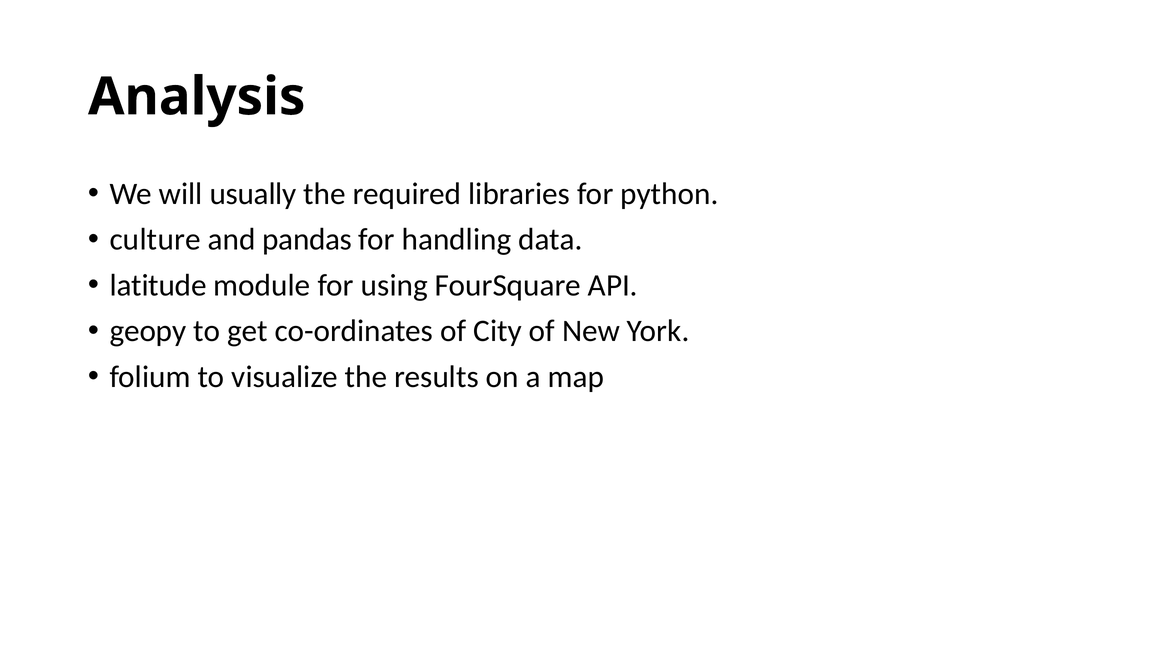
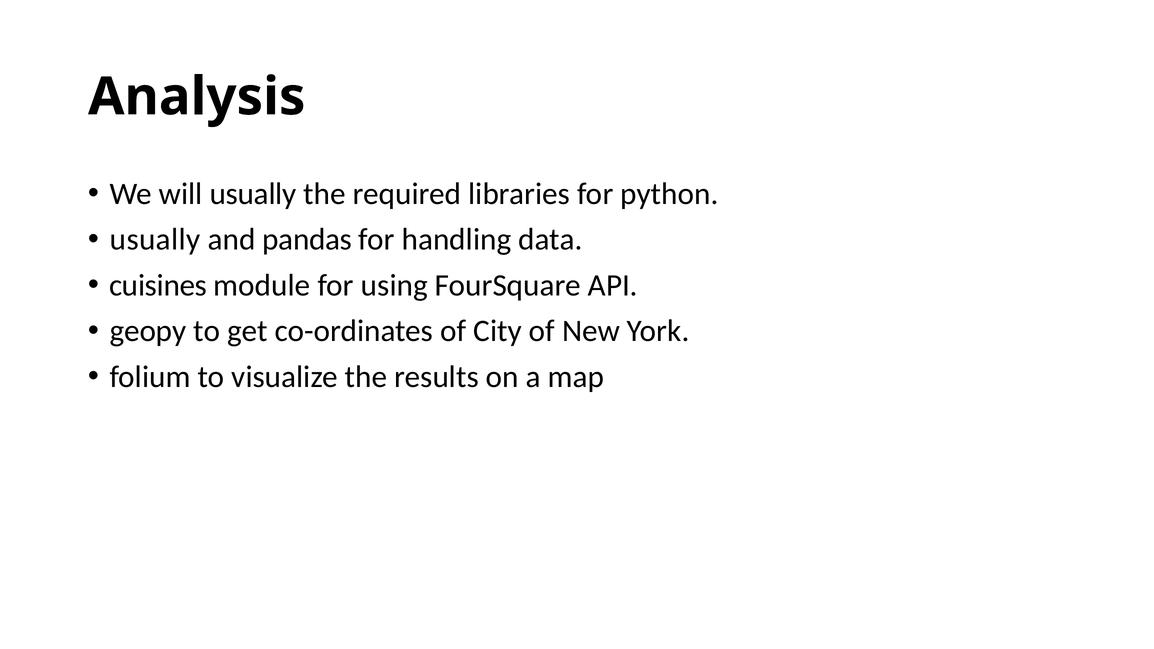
culture: culture -> usually (155, 240)
latitude: latitude -> cuisines (158, 285)
